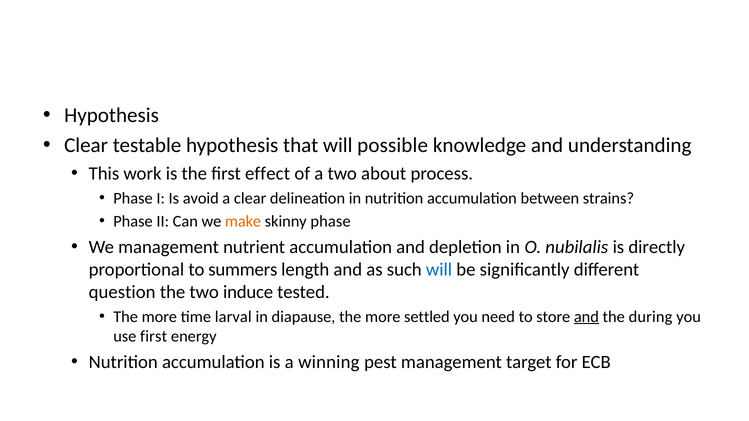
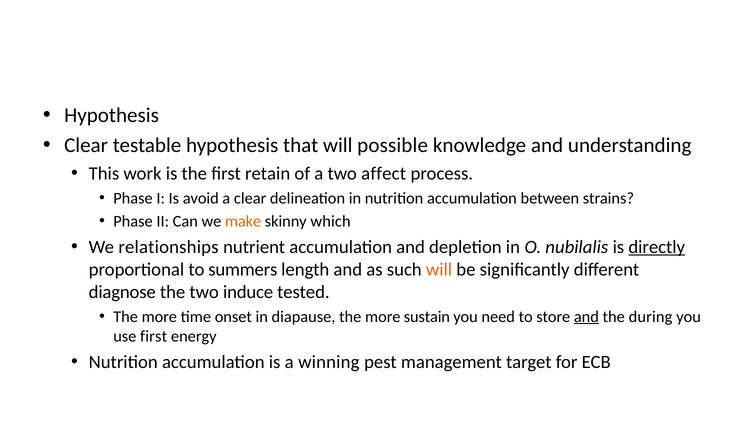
effect: effect -> retain (268, 174)
about: about -> affect (384, 174)
skinny phase: phase -> which (331, 222)
We management: management -> relationships (168, 247)
directly underline: none -> present (657, 247)
will colour: blue -> orange (439, 270)
question: question -> diagnose (122, 292)
larval: larval -> onset (233, 317)
settled: settled -> sustain (427, 317)
